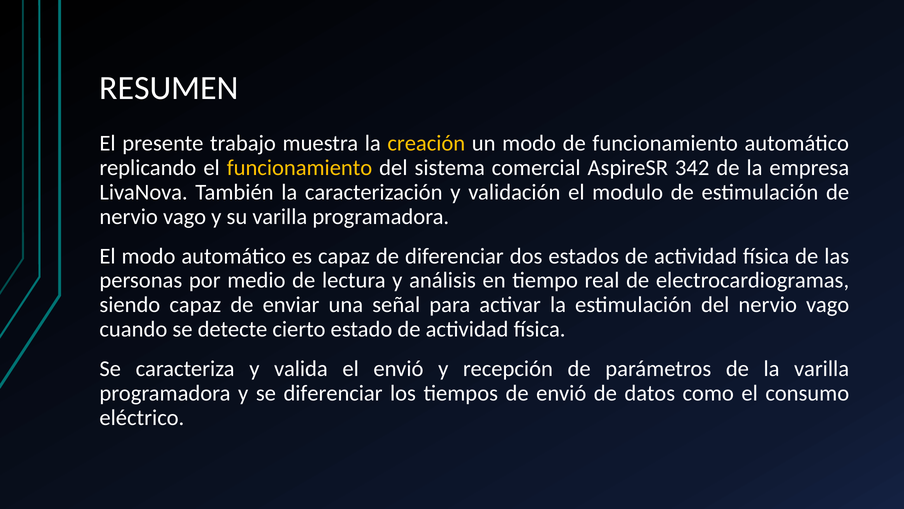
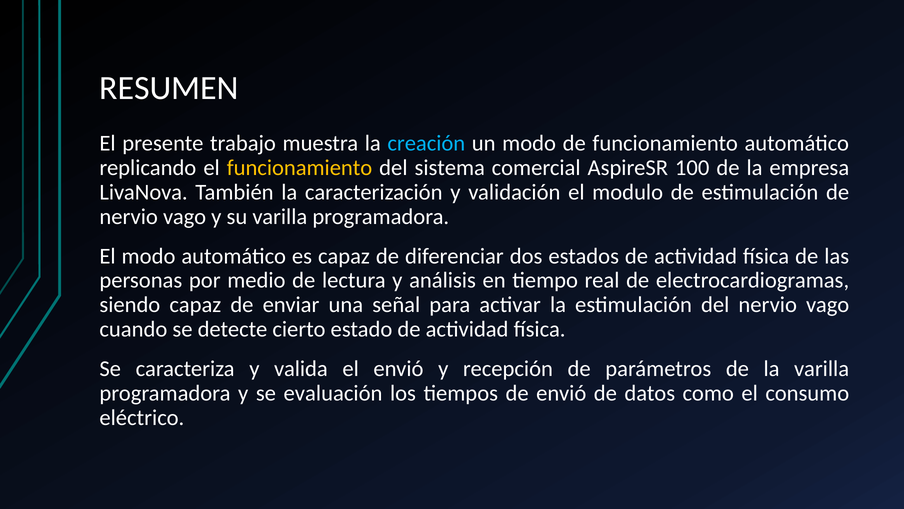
creación colour: yellow -> light blue (426, 143)
342: 342 -> 100 (692, 168)
se diferenciar: diferenciar -> evaluación (333, 393)
